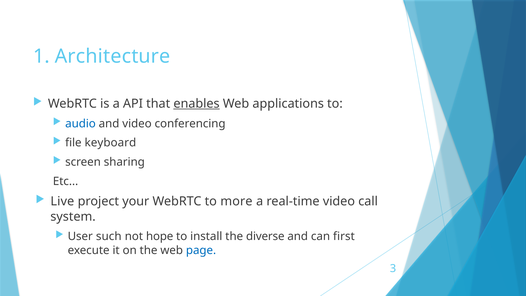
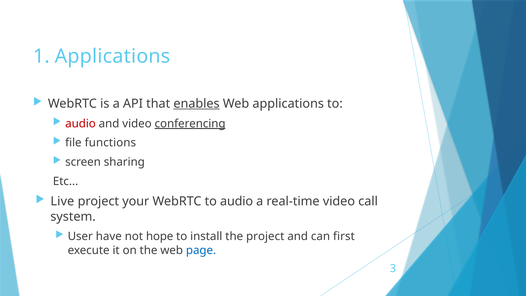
1 Architecture: Architecture -> Applications (113, 56)
audio colour: blue -> red (80, 123)
conferencing underline: none -> present (190, 123)
keyboard: keyboard -> functions (110, 143)
to more: more -> audio (237, 201)
such: such -> have (109, 236)
the diverse: diverse -> project (265, 236)
